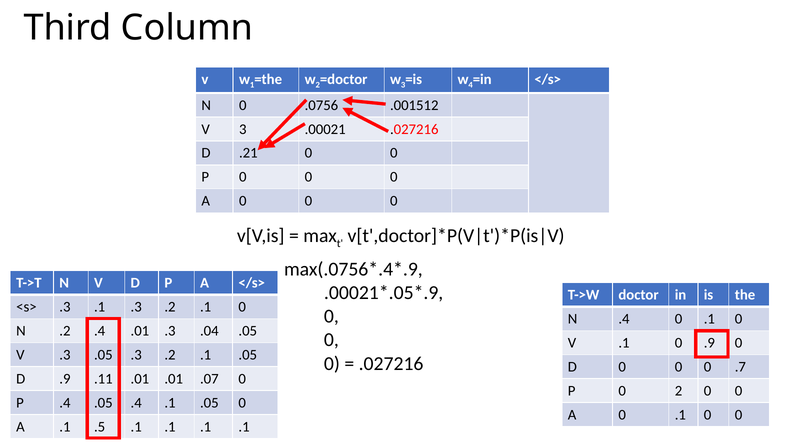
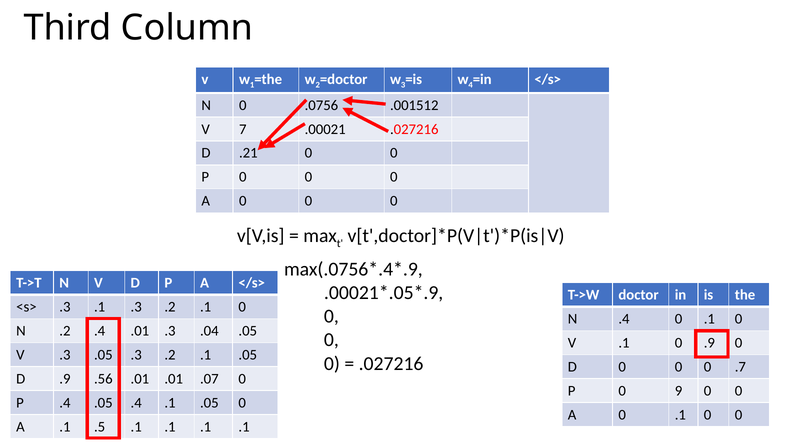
V 3: 3 -> 7 (243, 129)
.11: .11 -> .56 (103, 379)
0 2: 2 -> 9 (678, 391)
